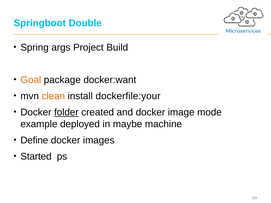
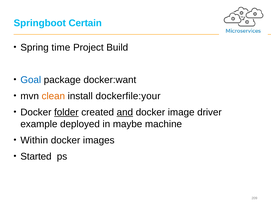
Double: Double -> Certain (85, 23)
args: args -> time (61, 47)
Goal colour: orange -> blue (31, 80)
and underline: none -> present (125, 112)
mode: mode -> driver (209, 112)
Define: Define -> Within (34, 140)
